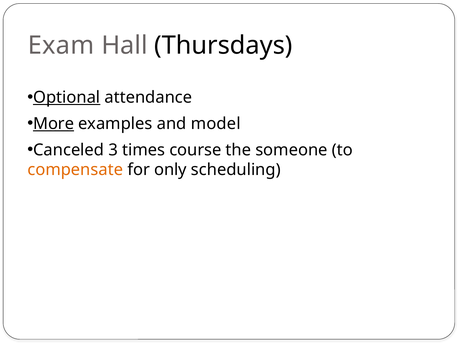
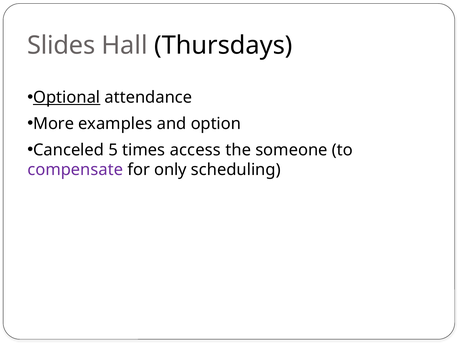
Exam: Exam -> Slides (61, 45)
More underline: present -> none (54, 124)
model: model -> option (216, 124)
3: 3 -> 5 (113, 150)
course: course -> access (195, 150)
compensate colour: orange -> purple (75, 170)
